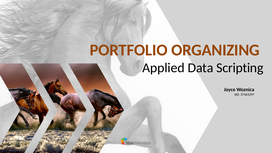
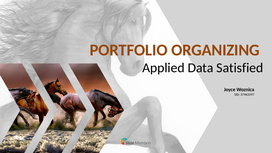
Scripting: Scripting -> Satisfied (240, 68)
